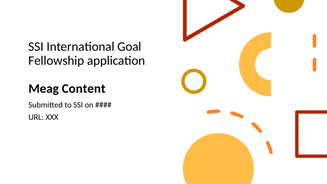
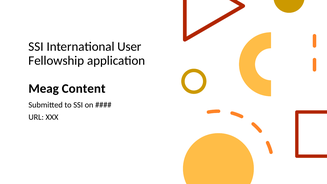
Goal: Goal -> User (129, 46)
